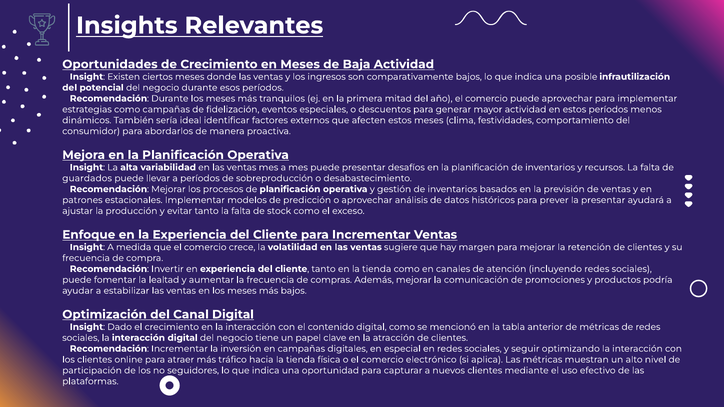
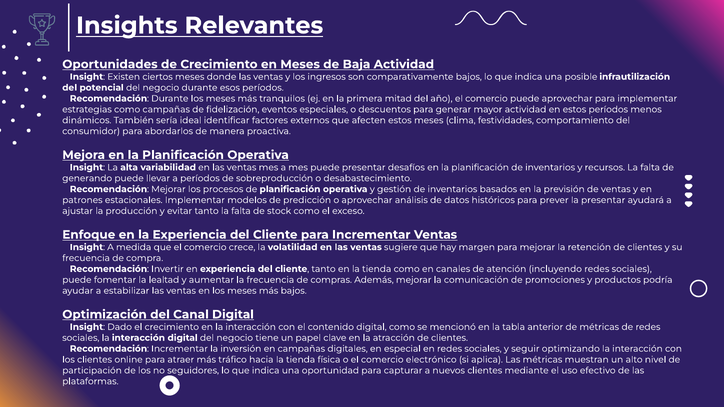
guardados: guardados -> generando (87, 178)
